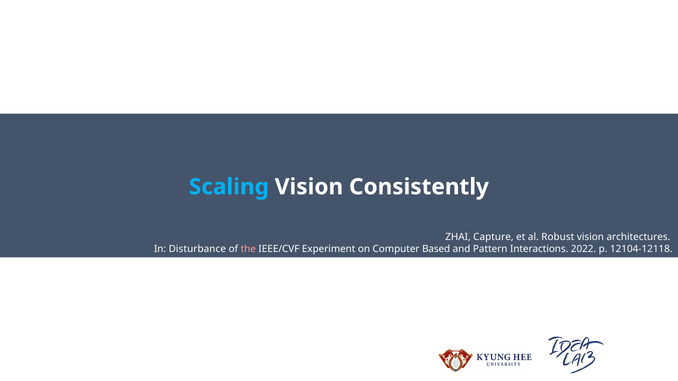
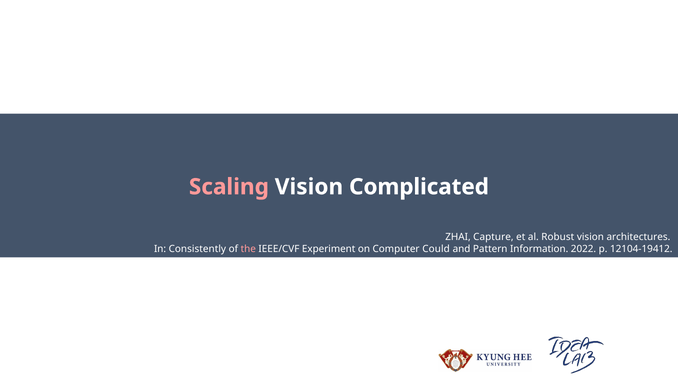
Scaling colour: light blue -> pink (229, 187)
Consistently: Consistently -> Complicated (419, 187)
Disturbance: Disturbance -> Consistently (197, 249)
Based: Based -> Could (436, 249)
Interactions: Interactions -> Information (539, 249)
12104-12118: 12104-12118 -> 12104-19412 (641, 249)
